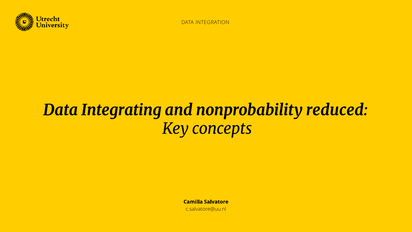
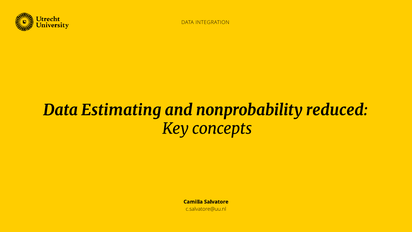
Integrating: Integrating -> Estimating (121, 110)
